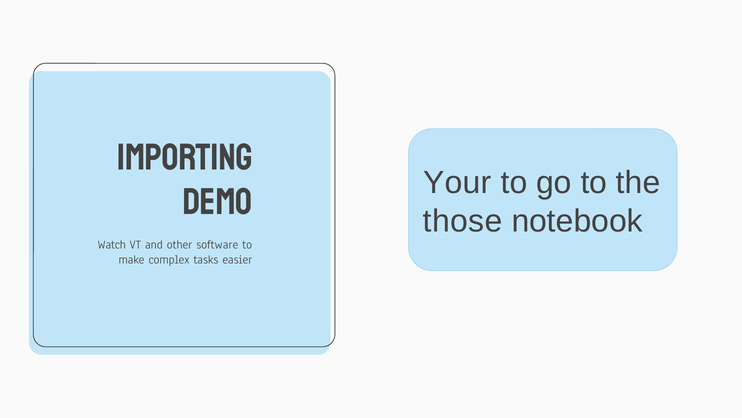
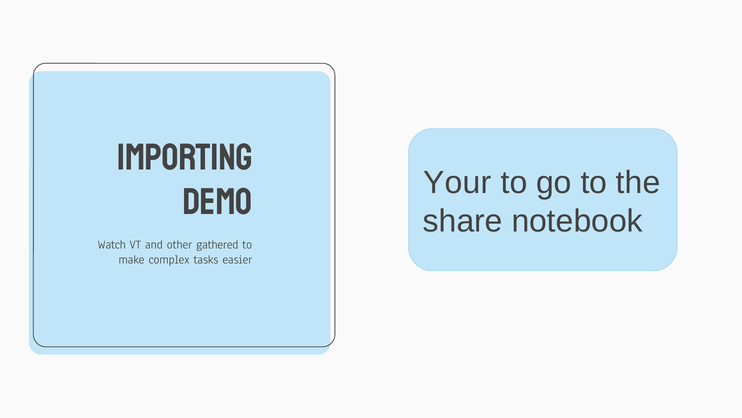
those: those -> share (463, 221)
software: software -> gathered (217, 244)
